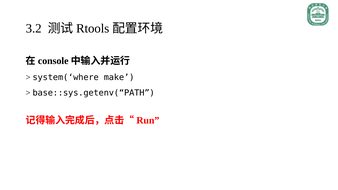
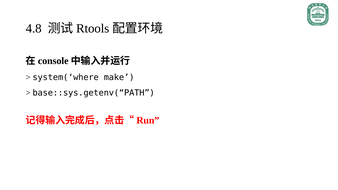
3.2: 3.2 -> 4.8 (34, 28)
